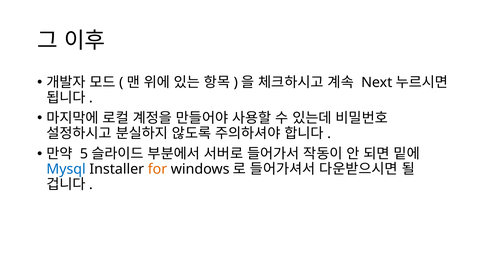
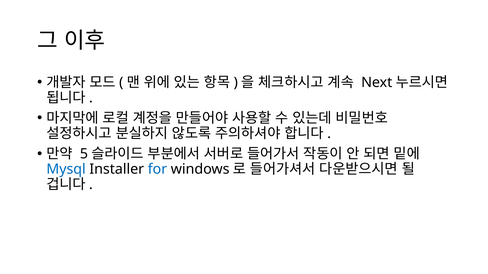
for colour: orange -> blue (157, 170)
